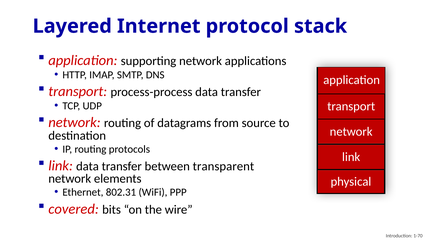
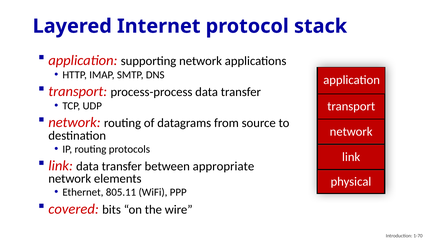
transparent: transparent -> appropriate (223, 166)
802.31: 802.31 -> 805.11 (121, 192)
